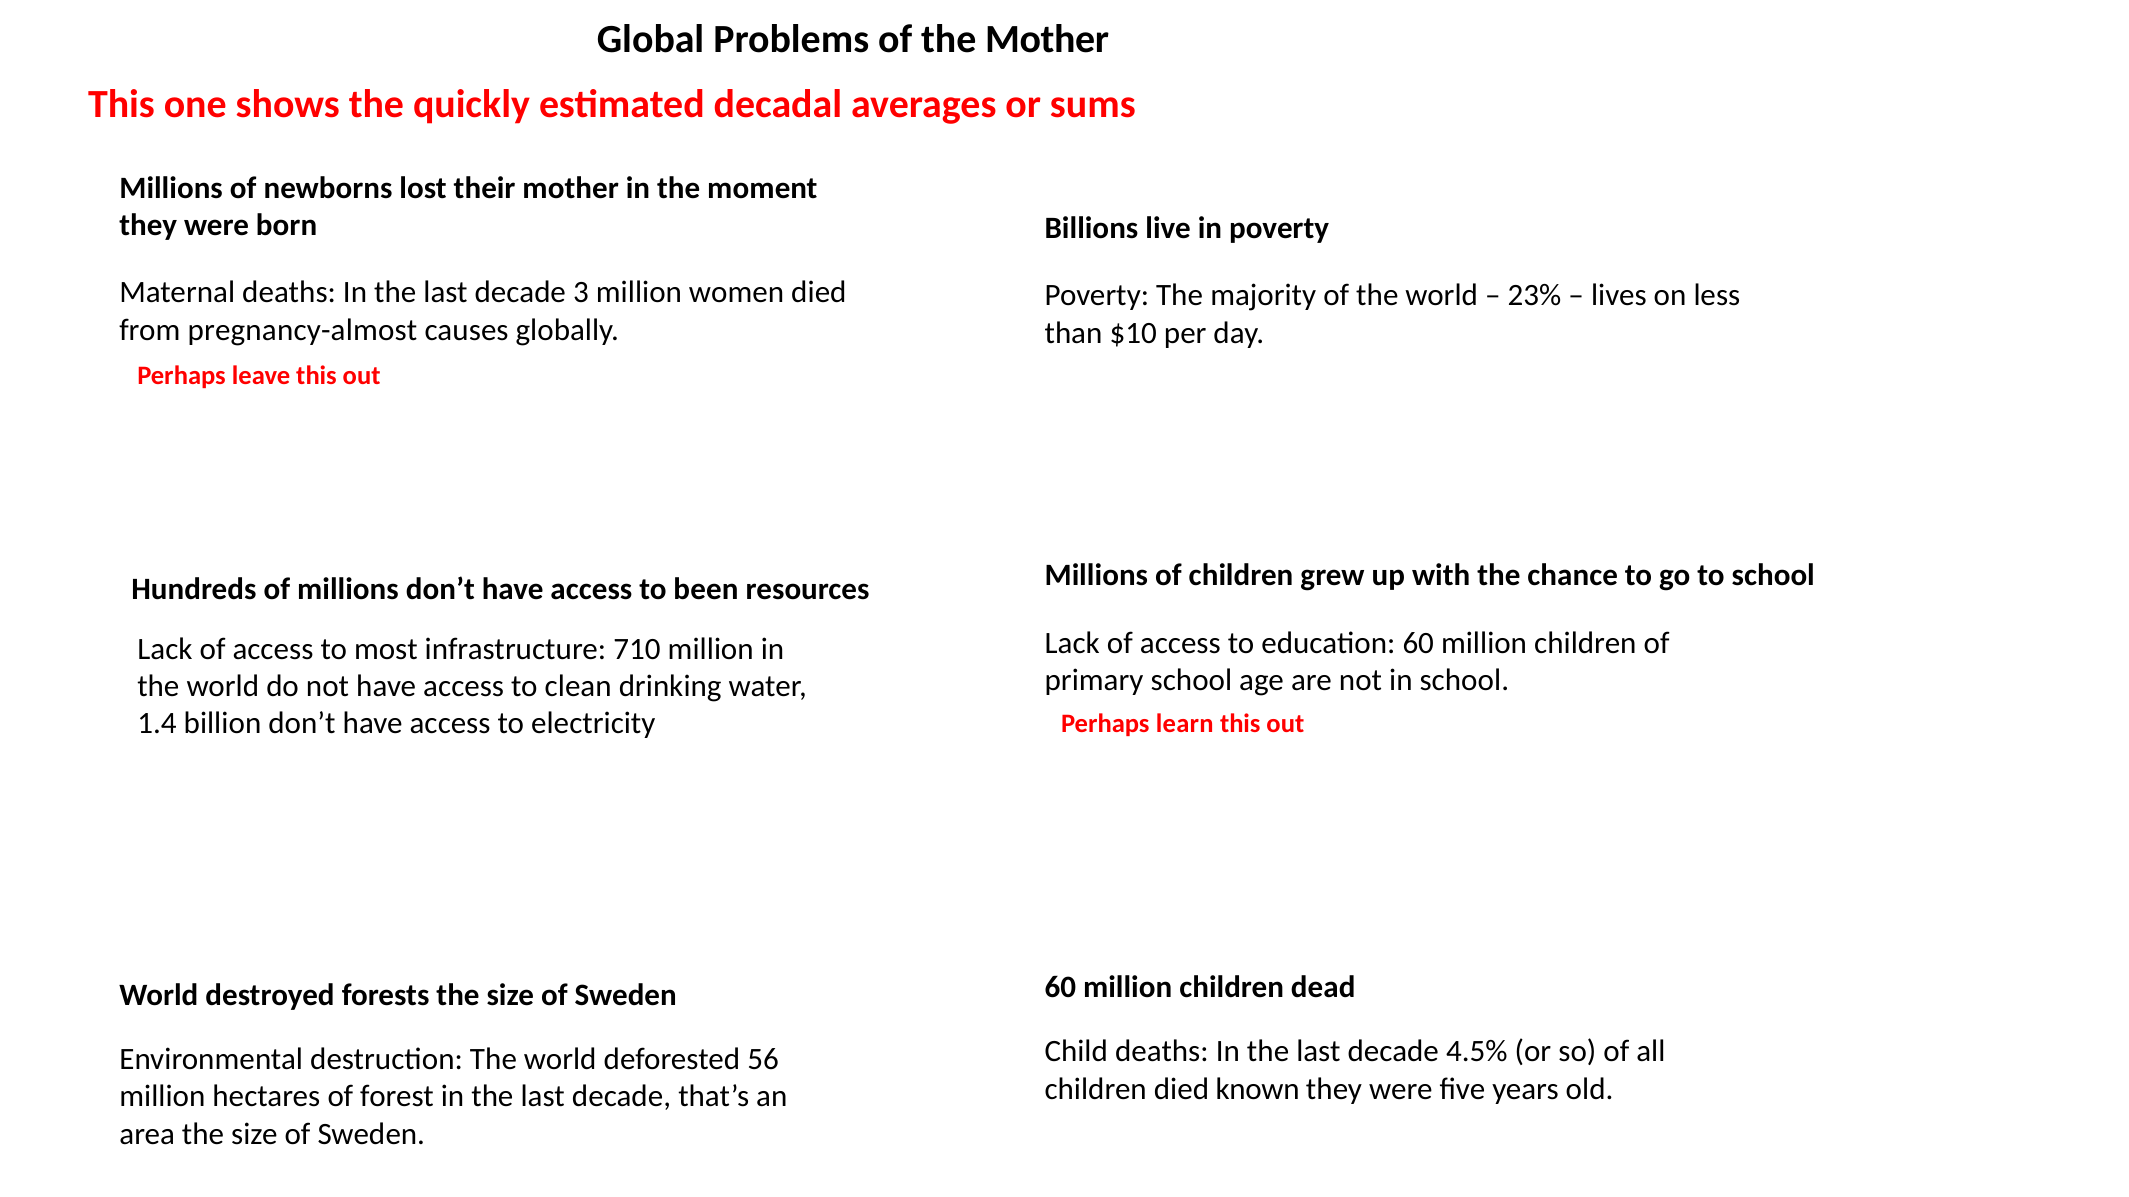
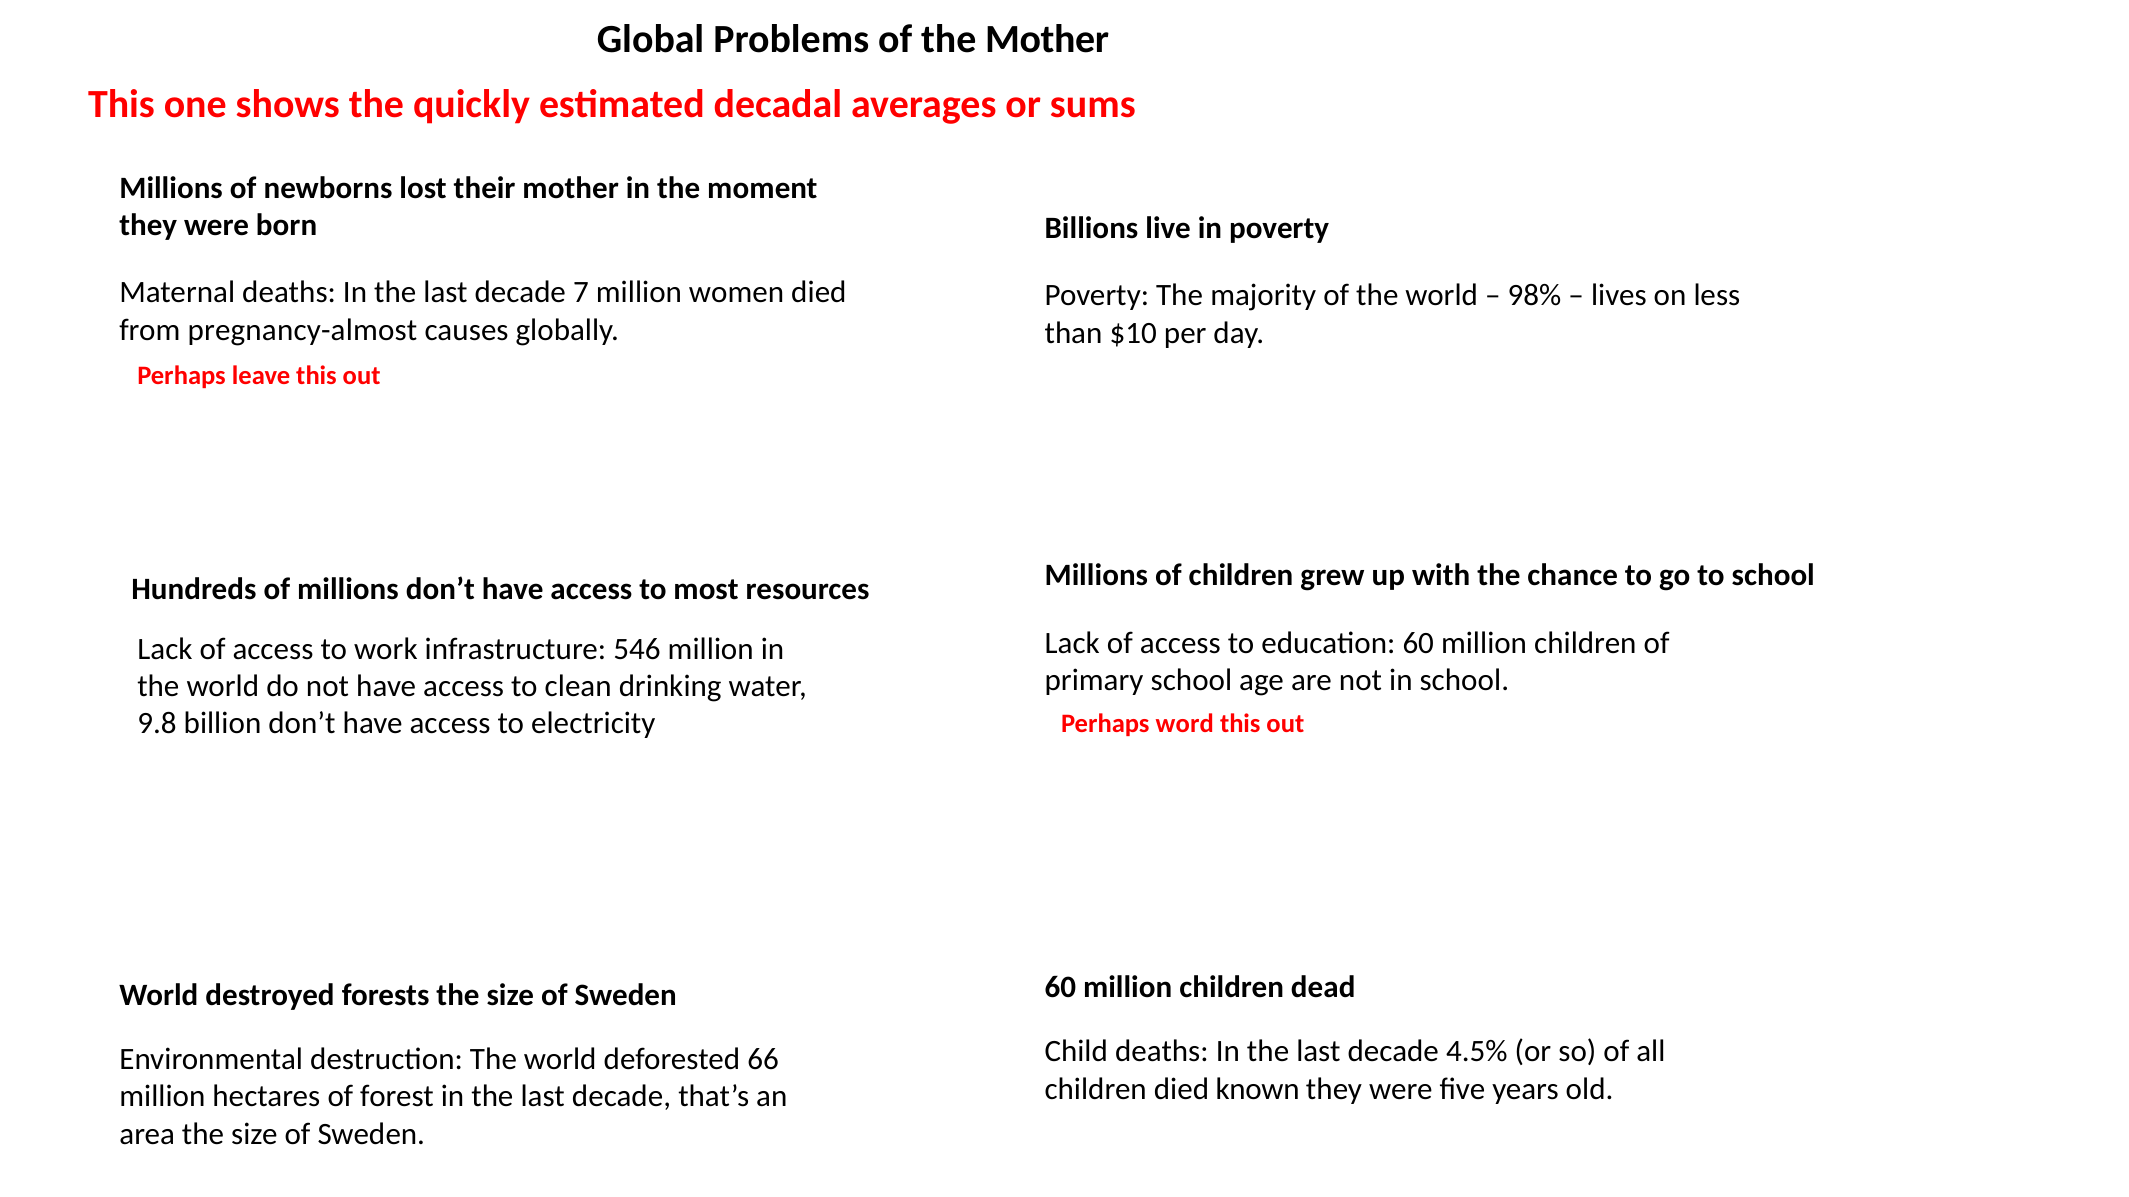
3: 3 -> 7 (581, 293)
23%: 23% -> 98% (1534, 296)
been: been -> most (706, 590)
most: most -> work (386, 649)
710: 710 -> 546 (637, 649)
1.4: 1.4 -> 9.8 (157, 724)
learn: learn -> word (1185, 724)
56: 56 -> 66 (763, 1060)
